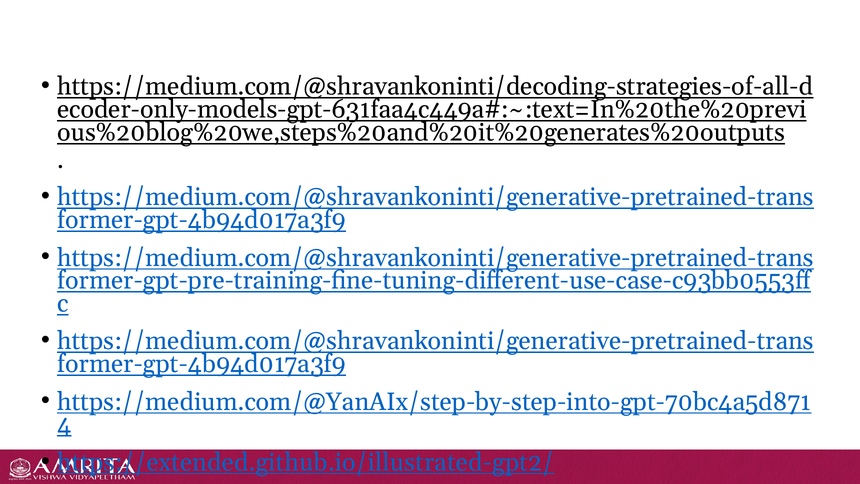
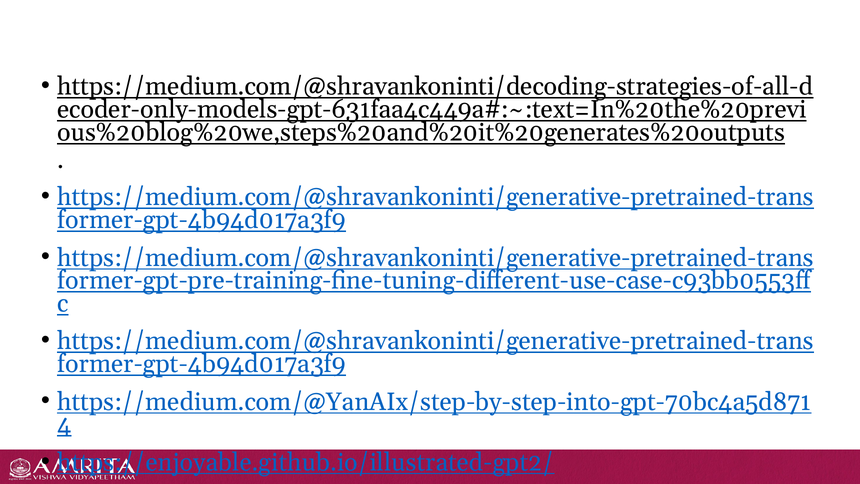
https://extended.github.io/illustrated-gpt2/: https://extended.github.io/illustrated-gpt2/ -> https://enjoyable.github.io/illustrated-gpt2/ (306, 462)
